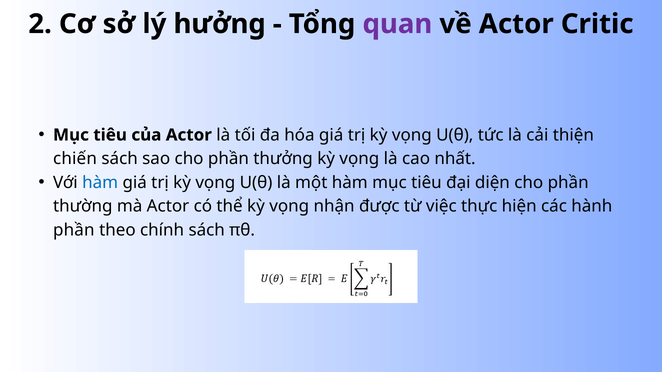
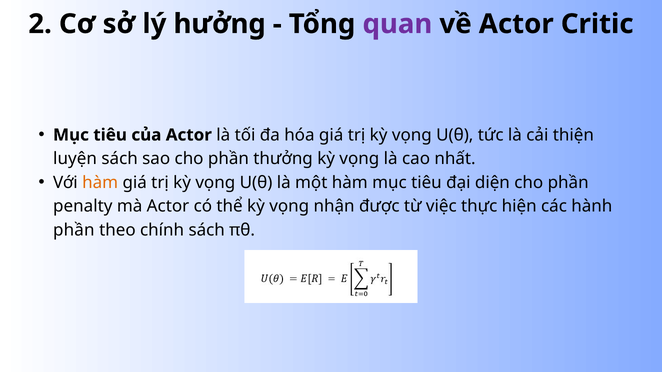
chiến: chiến -> luyện (75, 159)
hàm colour: blue -> orange (100, 183)
thường: thường -> penalty (83, 207)
